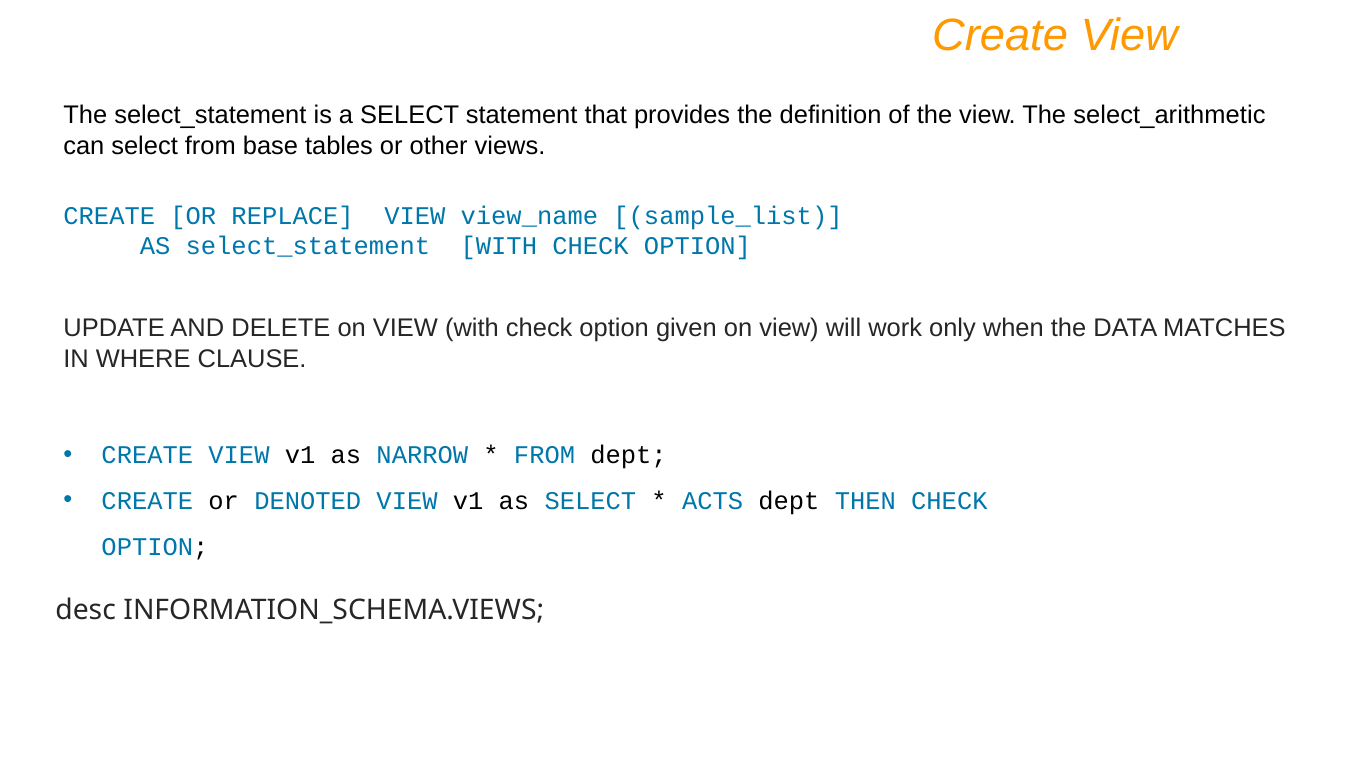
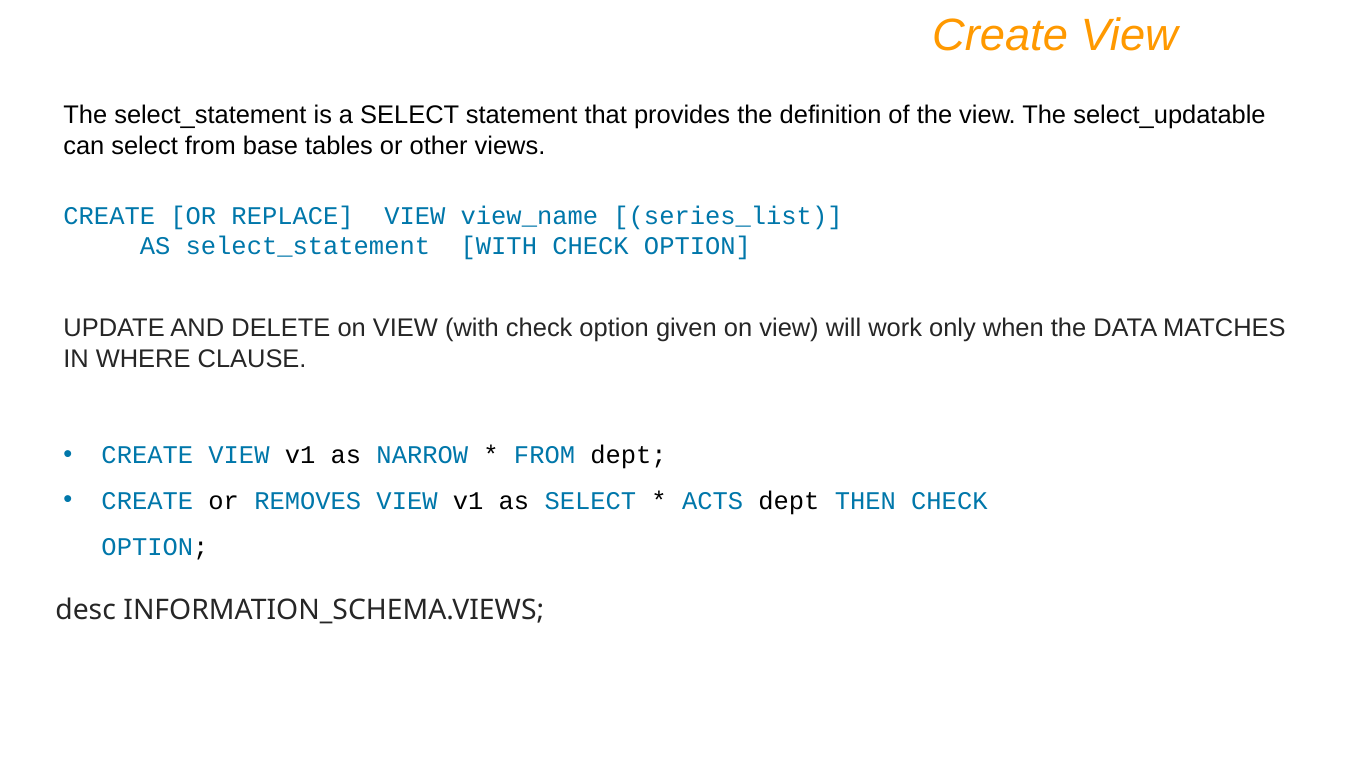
select_arithmetic: select_arithmetic -> select_updatable (1169, 115)
sample_list: sample_list -> series_list (728, 216)
DENOTED: DENOTED -> REMOVES (308, 501)
